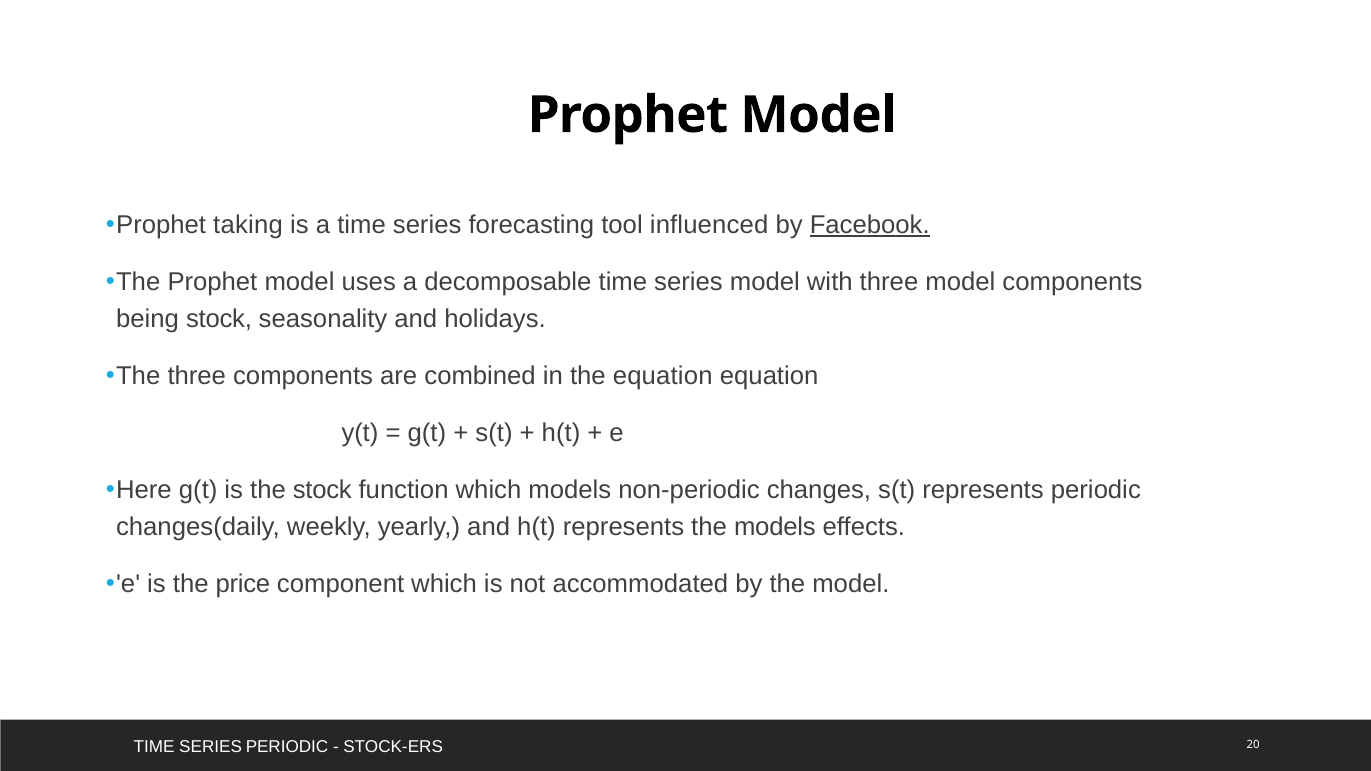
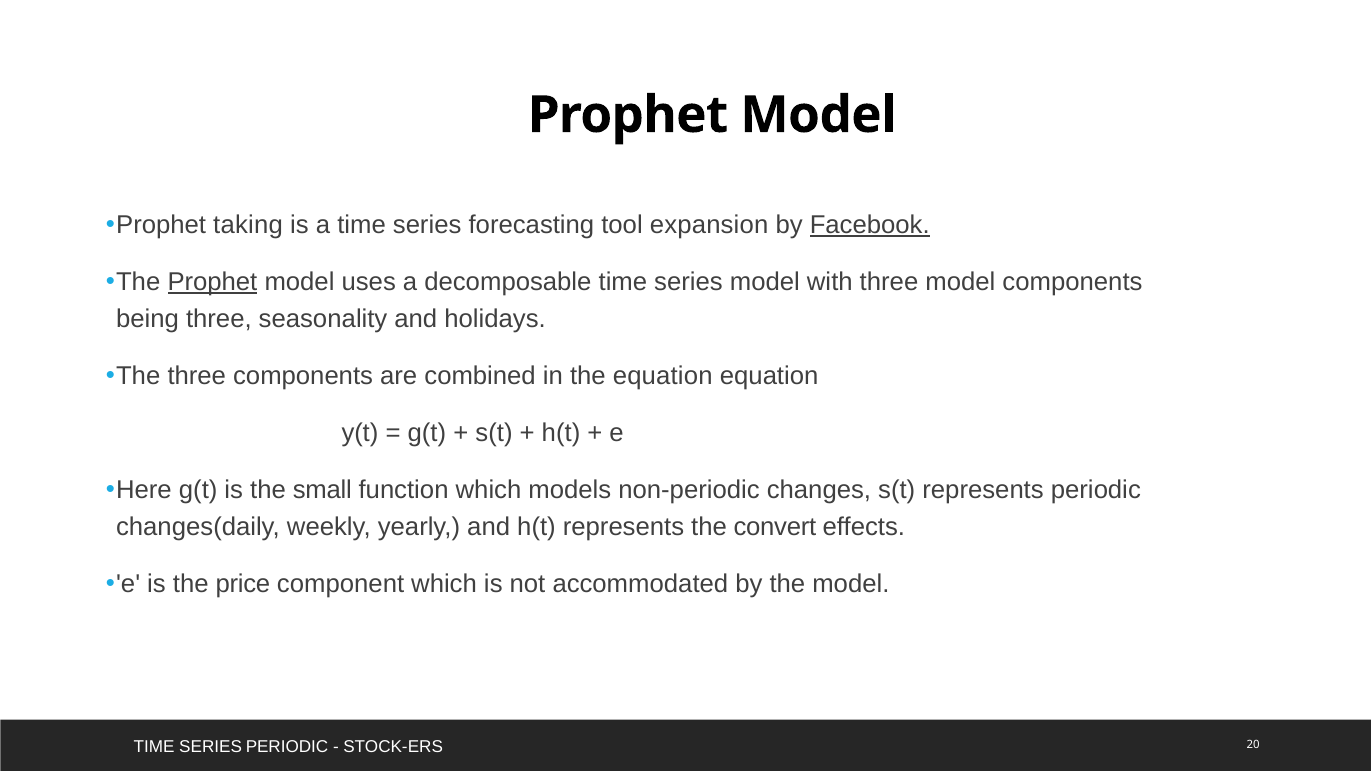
influenced: influenced -> expansion (709, 225)
Prophet underline: none -> present (212, 282)
being stock: stock -> three (219, 319)
the stock: stock -> small (322, 490)
the models: models -> convert (775, 527)
